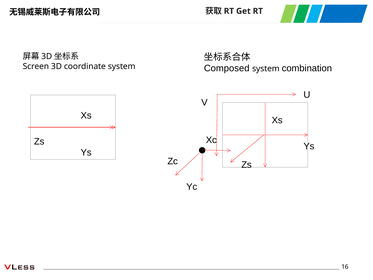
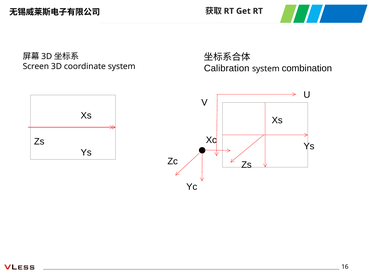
Composed: Composed -> Calibration (227, 68)
